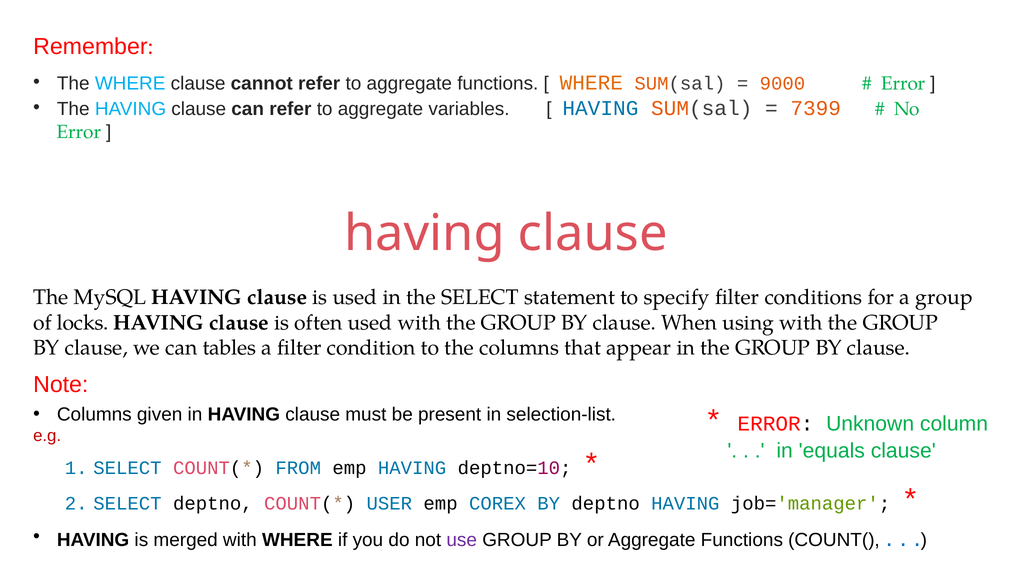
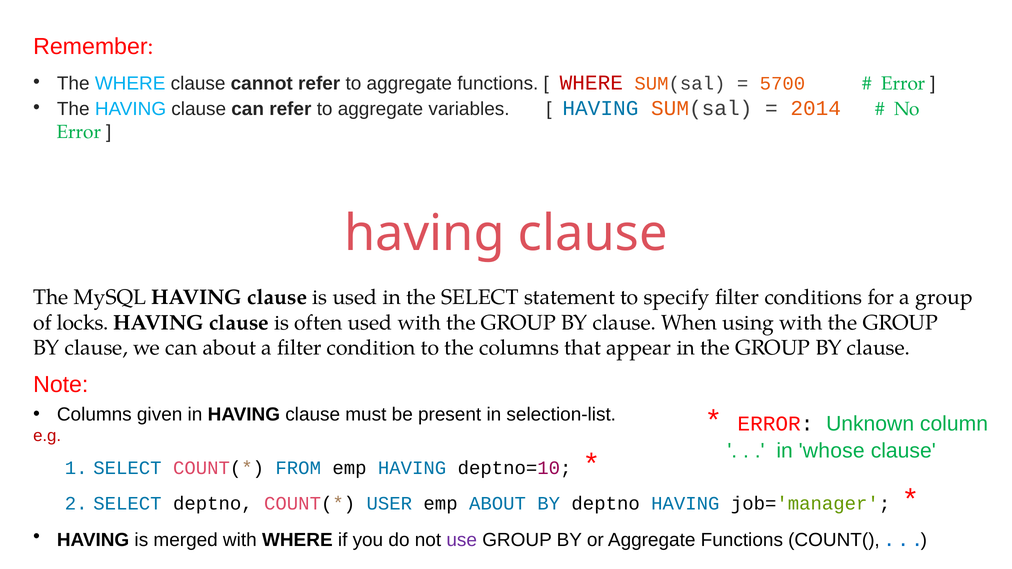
WHERE colour: orange -> red (591, 83)
9000: 9000 -> 5700 (782, 84)
7399: 7399 -> 2014 (816, 108)
can tables: tables -> about (229, 348)
equals: equals -> whose (832, 451)
emp COREX: COREX -> ABOUT (497, 504)
